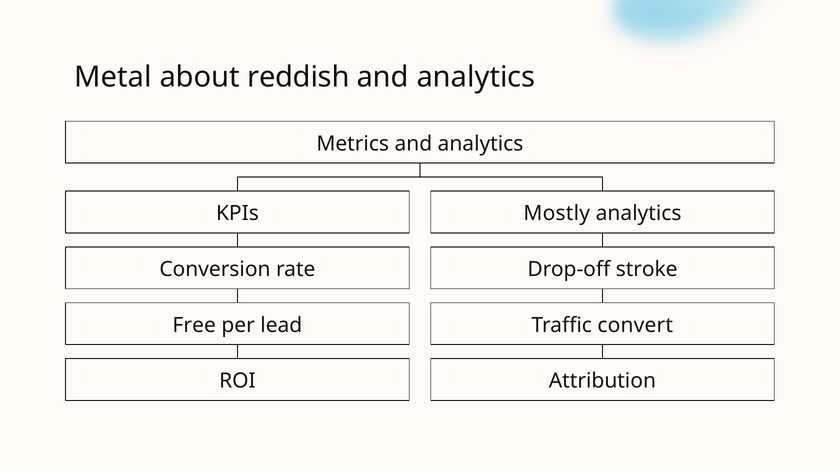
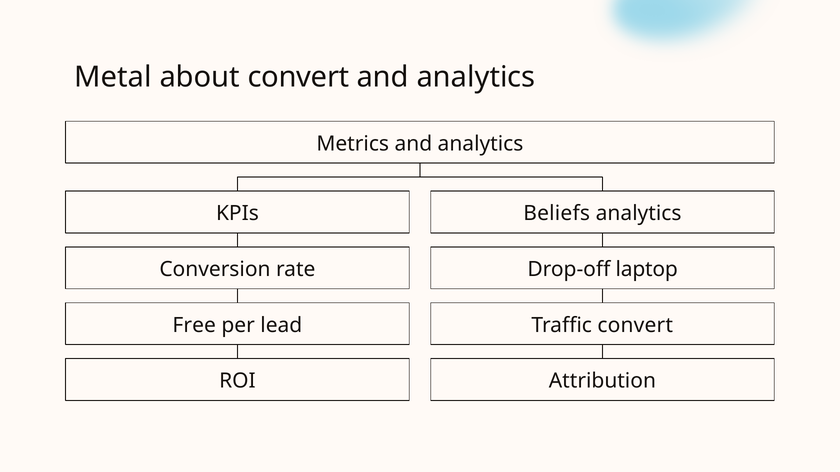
about reddish: reddish -> convert (298, 77)
Mostly: Mostly -> Beliefs (557, 214)
stroke: stroke -> laptop (647, 270)
